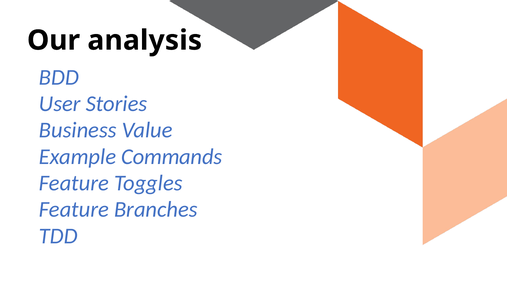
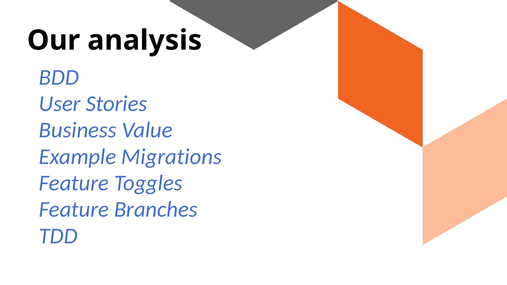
Commands: Commands -> Migrations (172, 157)
